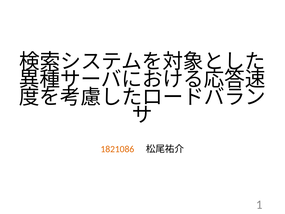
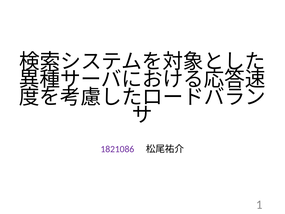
1821086 colour: orange -> purple (117, 149)
